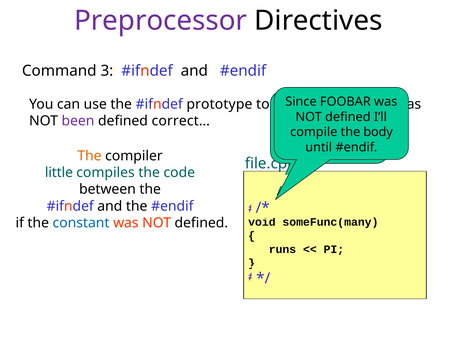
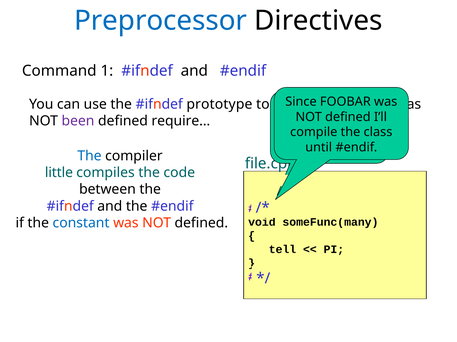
Preprocessor colour: purple -> blue (161, 21)
3: 3 -> 1 (107, 71)
correct…: correct… -> require… (181, 121)
body: body -> class (378, 132)
The colour: orange -> blue (89, 156)
runs: runs -> tell (282, 250)
